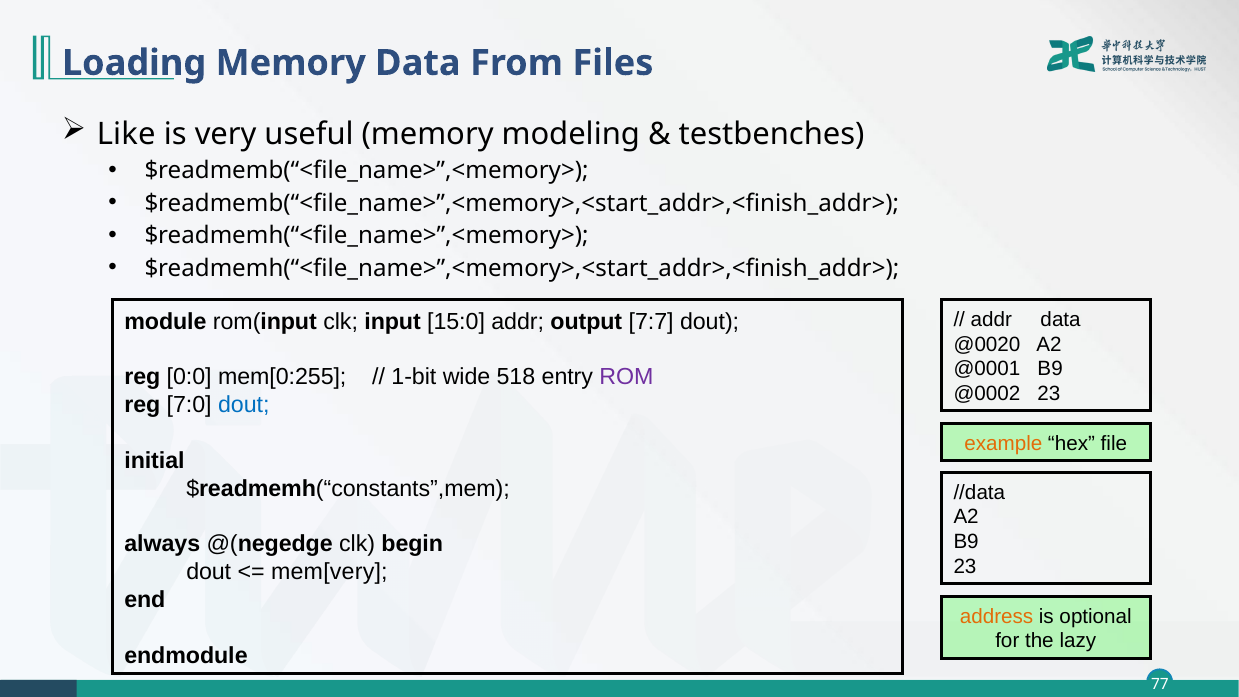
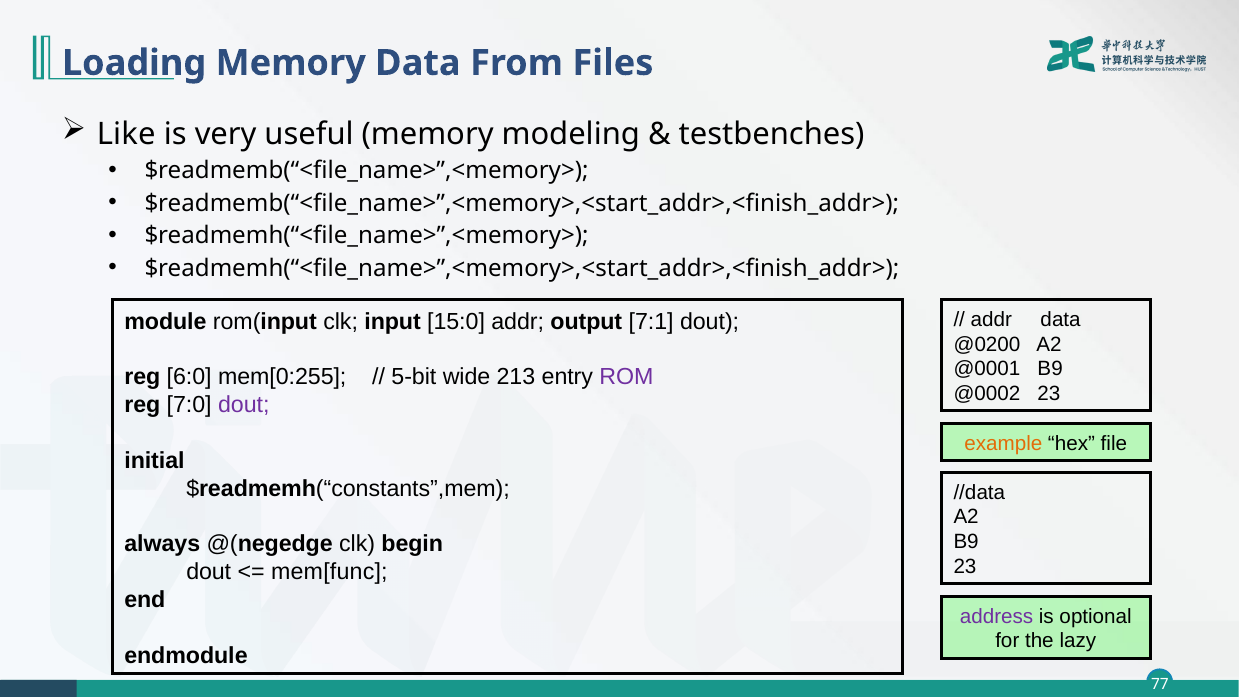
7:7: 7:7 -> 7:1 (651, 321)
@0020: @0020 -> @0200 (987, 344)
0:0: 0:0 -> 6:0 (189, 377)
1-bit: 1-bit -> 5-bit (414, 377)
518: 518 -> 213 (516, 377)
dout colour: blue -> purple (244, 405)
mem[very: mem[very -> mem[func (329, 572)
address colour: orange -> purple (997, 616)
